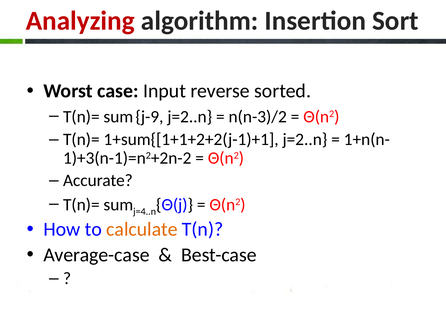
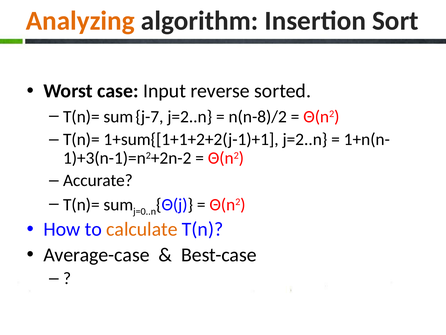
Analyzing colour: red -> orange (80, 21)
j-9: j-9 -> j-7 (149, 117)
n(n-3)/2: n(n-3)/2 -> n(n-8)/2 (258, 117)
j=4..n: j=4..n -> j=0..n (145, 211)
